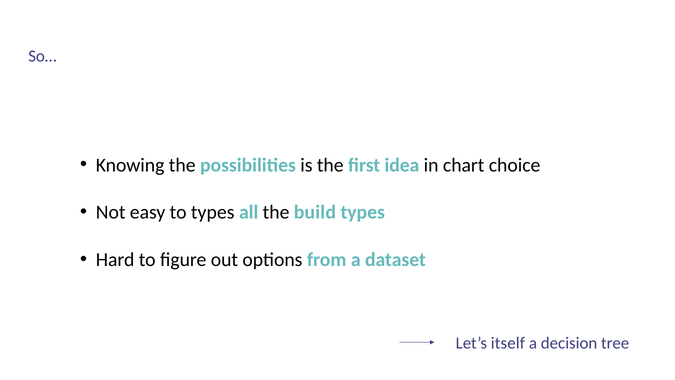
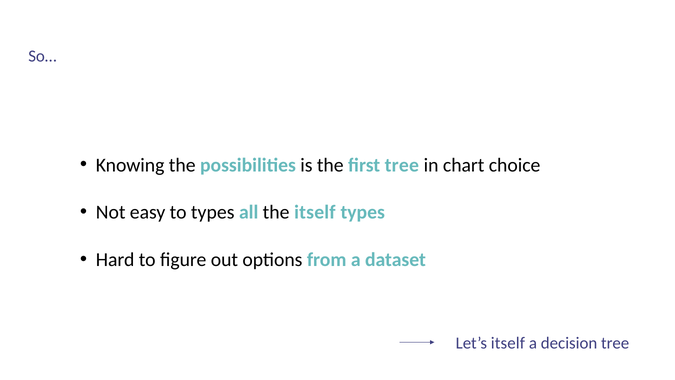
first idea: idea -> tree (402, 165)
the build: build -> itself (315, 212)
